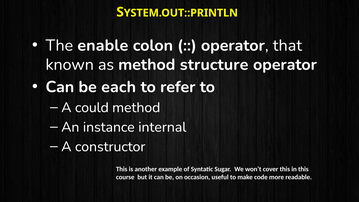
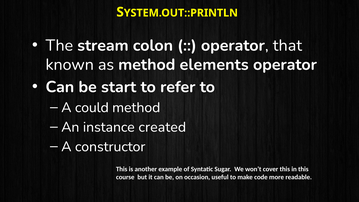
enable: enable -> stream (103, 45)
structure: structure -> elements (214, 65)
each: each -> start (119, 87)
internal: internal -> created (162, 127)
